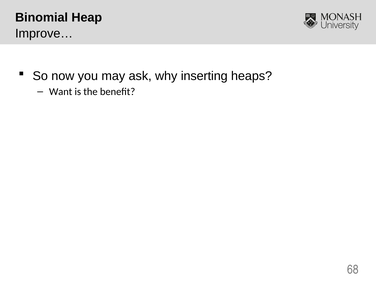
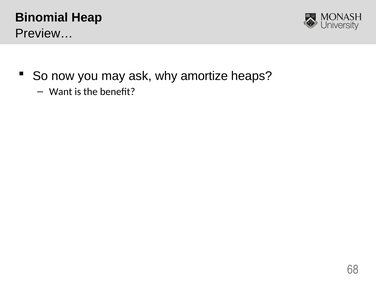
Improve…: Improve… -> Preview… (44, 34)
inserting: inserting -> amortize (204, 76)
